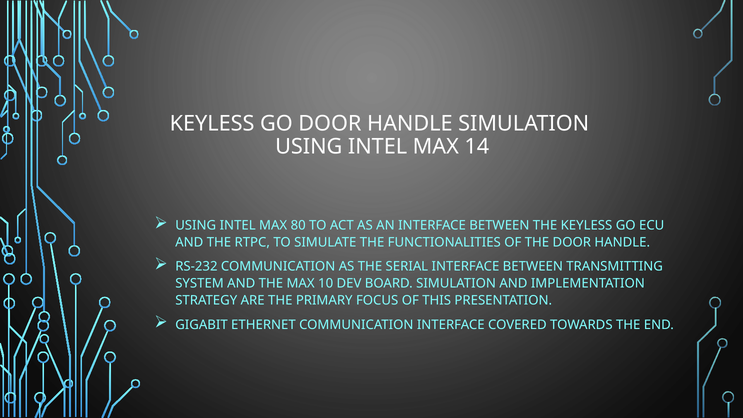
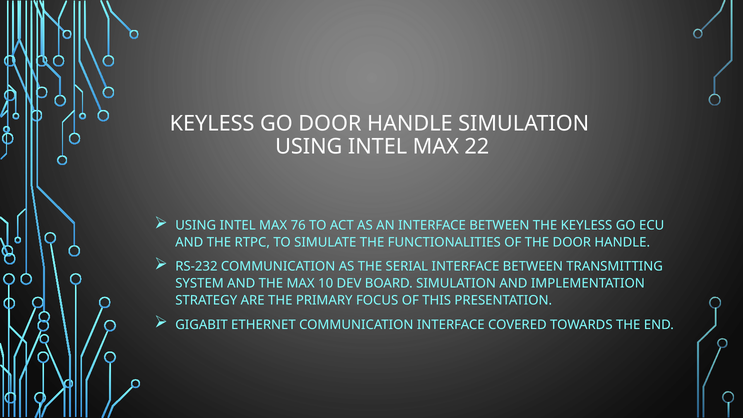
14: 14 -> 22 (477, 147)
80: 80 -> 76 (298, 225)
